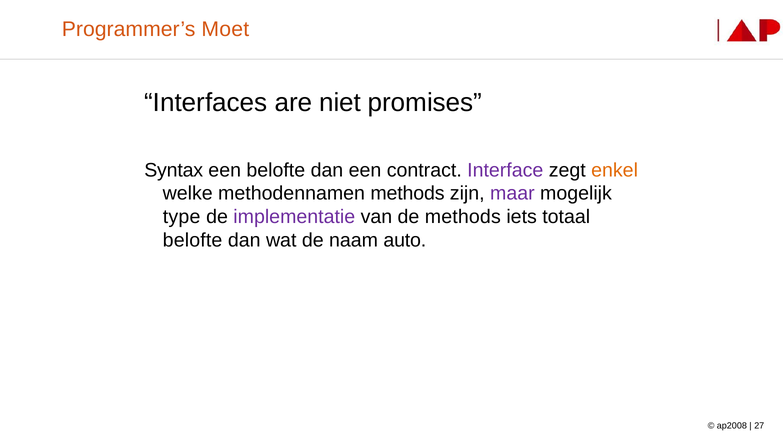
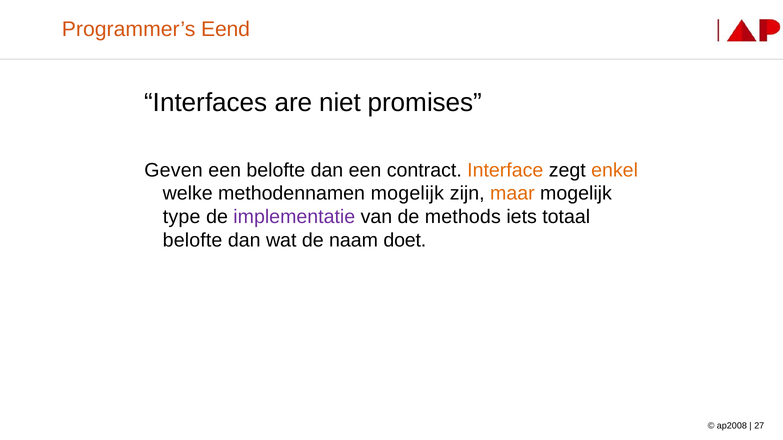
Moet: Moet -> Eend (226, 29)
Syntax: Syntax -> Geven (174, 170)
Interface colour: purple -> orange (505, 170)
methodennamen methods: methods -> mogelijk (407, 194)
maar colour: purple -> orange (512, 194)
auto: auto -> doet (405, 241)
